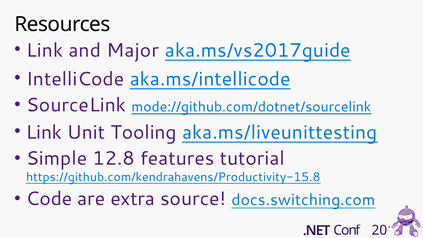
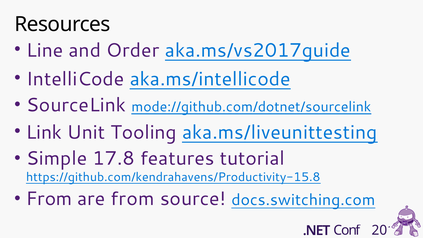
Link: Link -> Line (45, 50)
Major: Major -> Order (133, 50)
12.8: 12.8 -> 17.8 (114, 158)
Code: Code -> From (49, 199)
are extra: extra -> from (133, 199)
